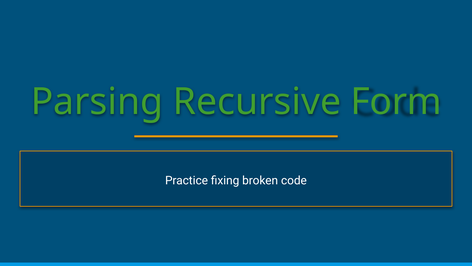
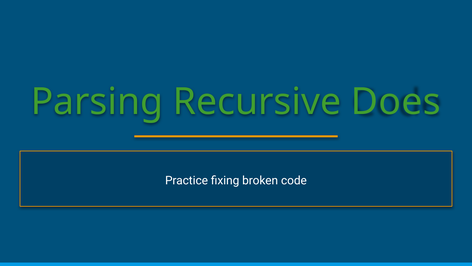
Form: Form -> Does (396, 102)
